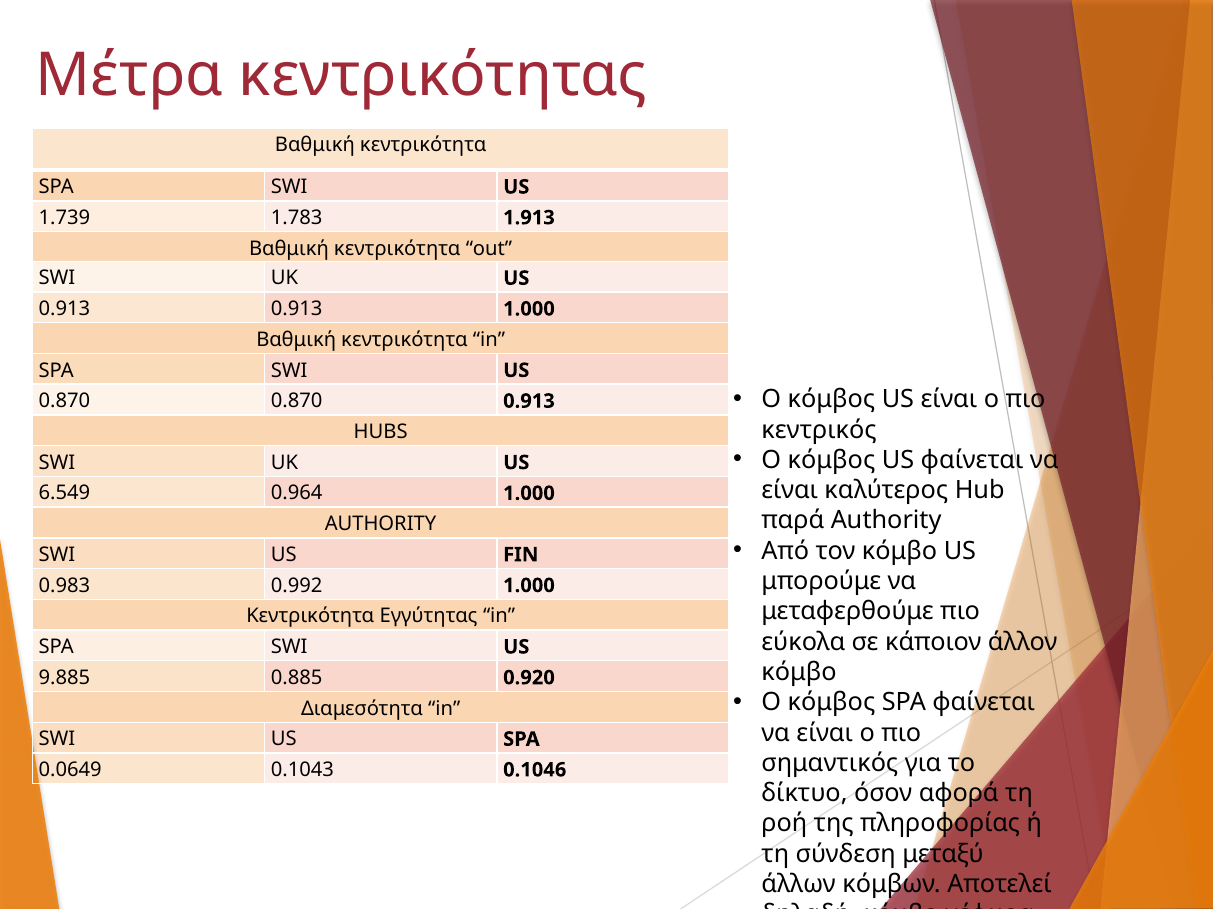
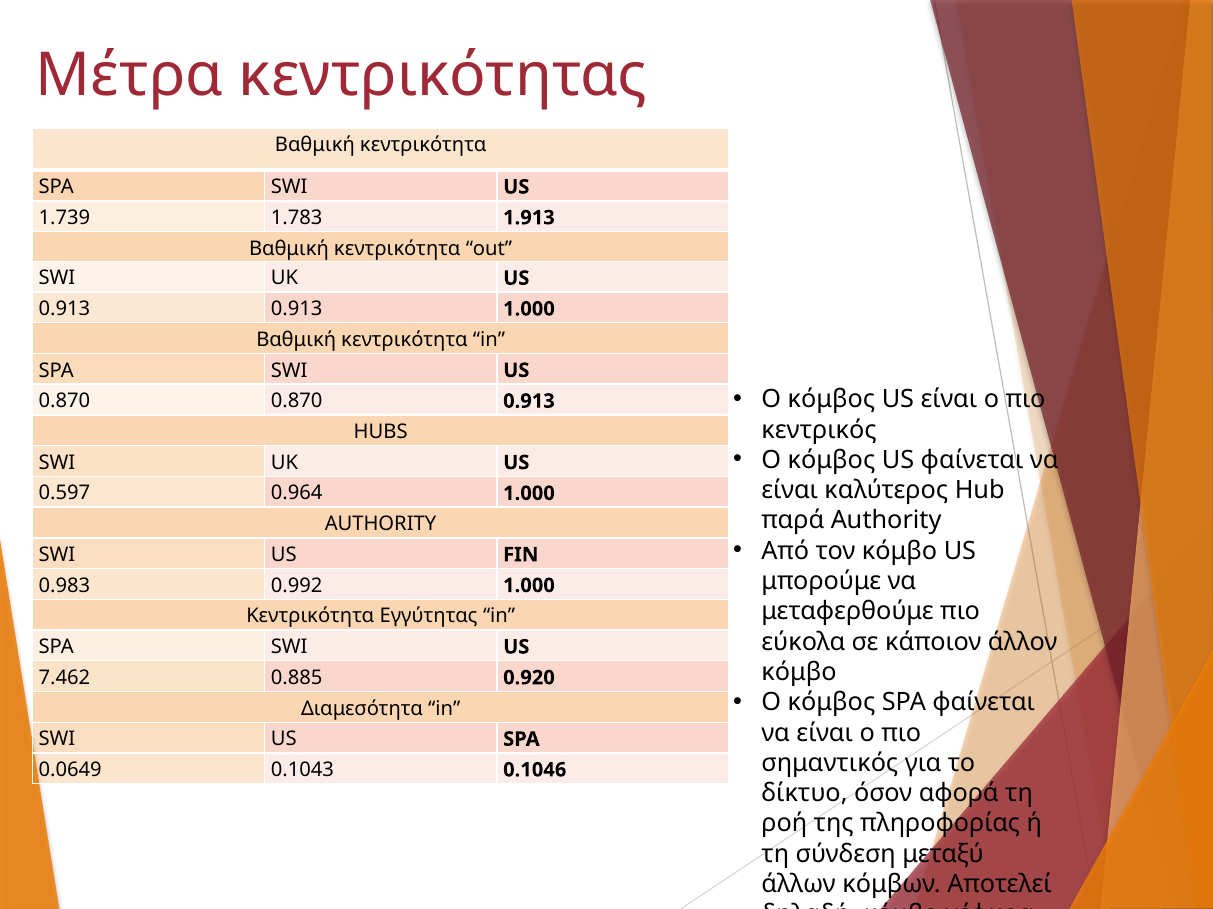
6.549: 6.549 -> 0.597 (64, 494)
9.885: 9.885 -> 7.462 (64, 678)
